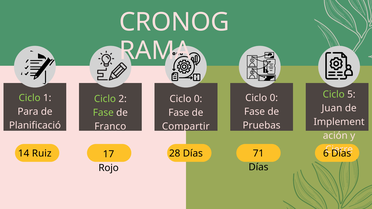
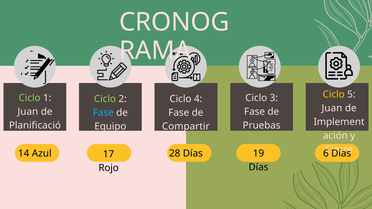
Ciclo colour: light green -> yellow (334, 95)
0: 0 -> 3 (274, 98)
0: 0 -> 4 (198, 99)
Para: Para -> Juan (28, 112)
Fase colour: light green -> light blue (103, 113)
Franco: Franco -> Equipo (110, 126)
Ruiz: Ruiz -> Azul (42, 154)
71: 71 -> 19 (258, 154)
